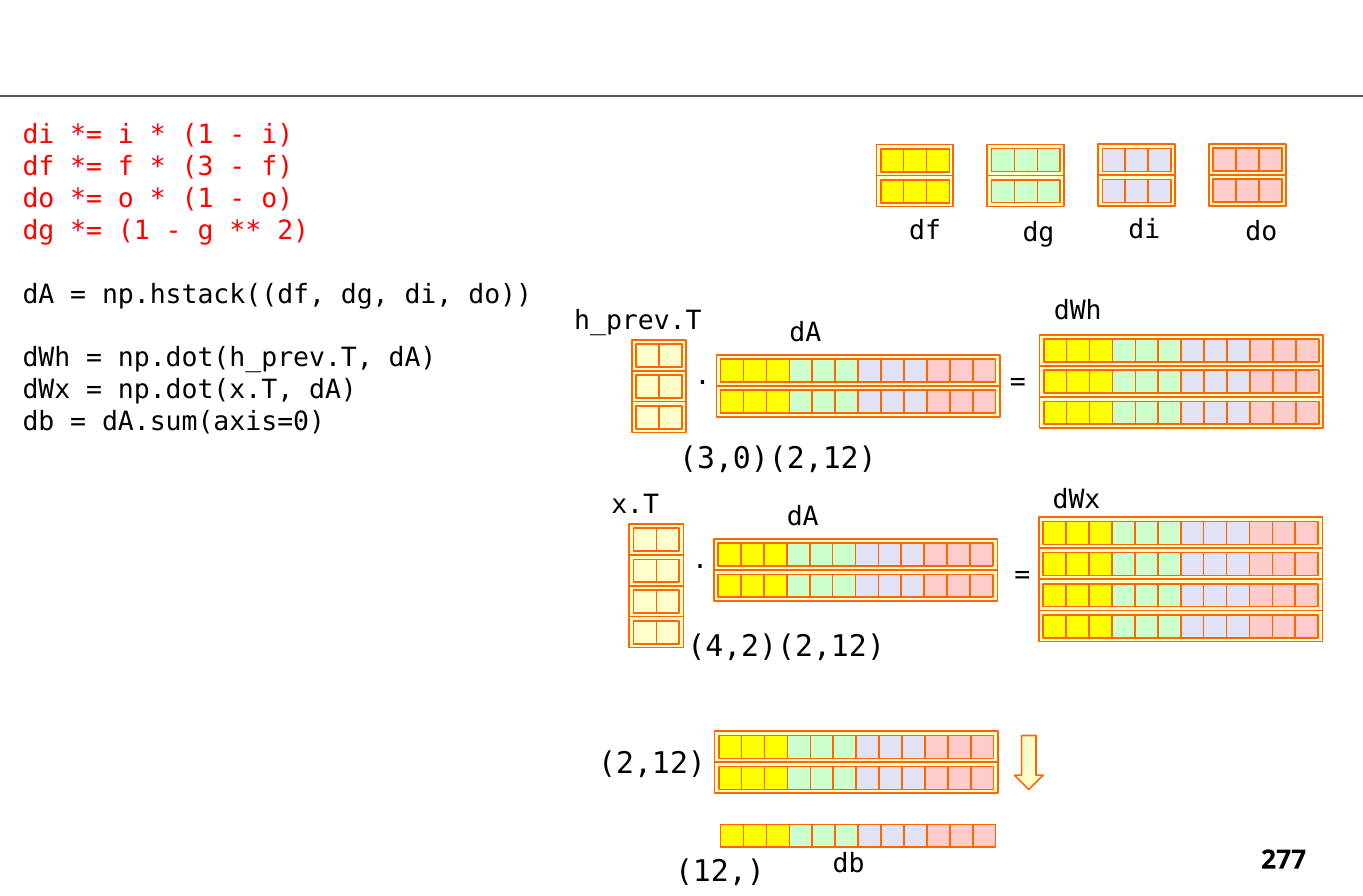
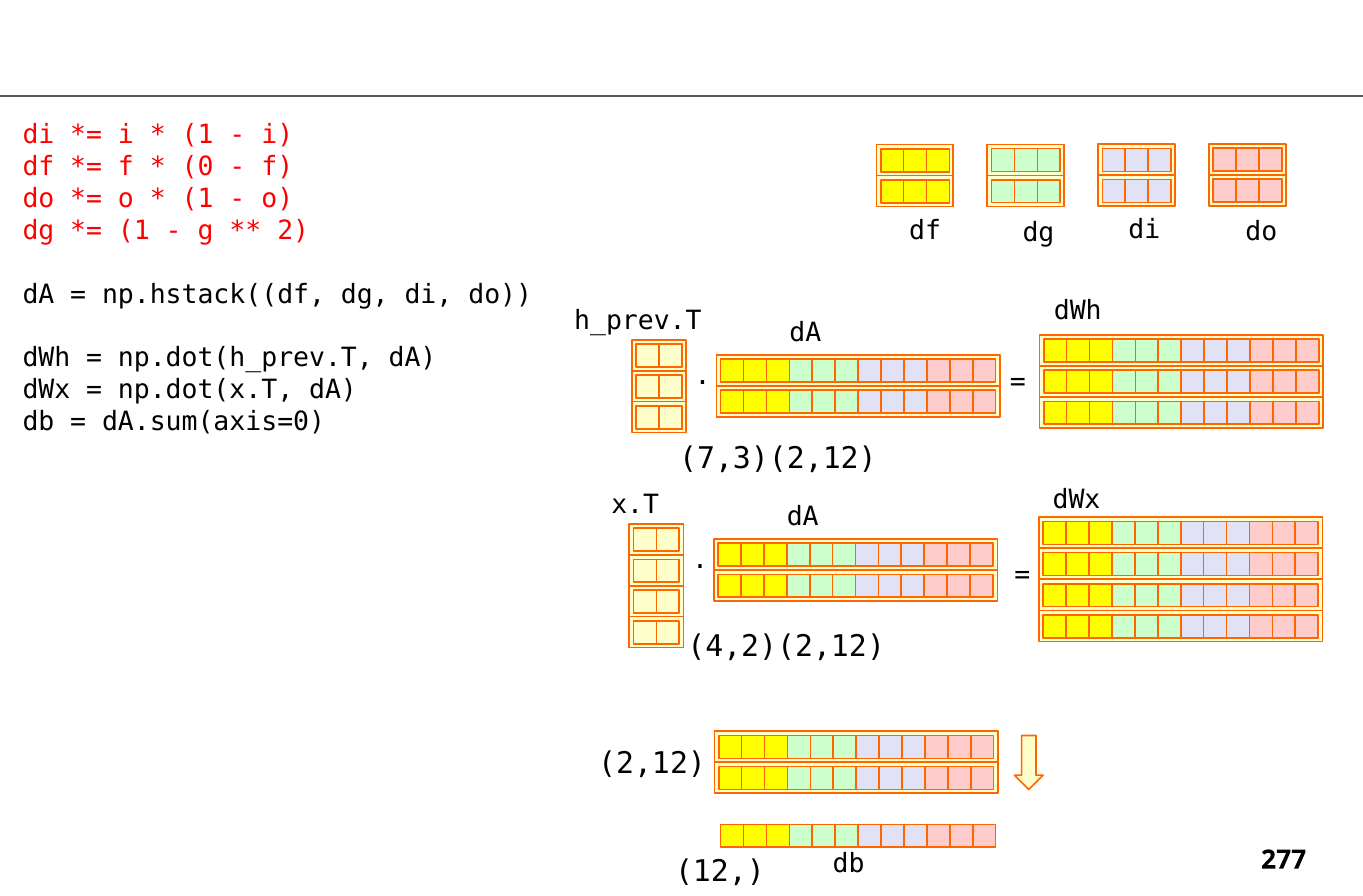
3: 3 -> 0 (198, 167)
3,0)(2,12: 3,0)(2,12 -> 7,3)(2,12 (778, 458)
